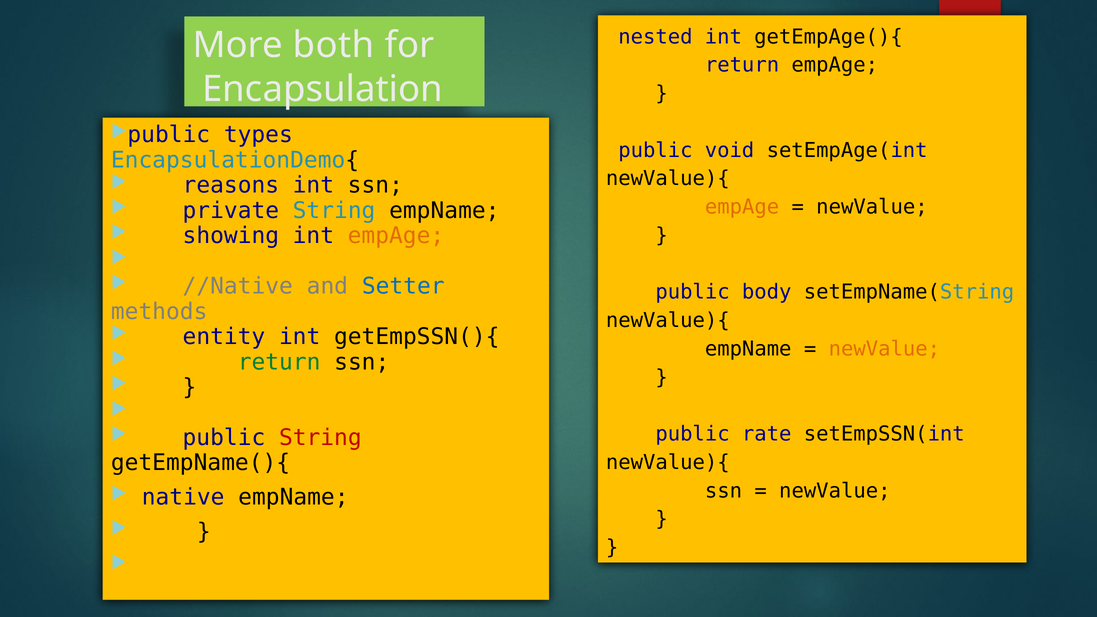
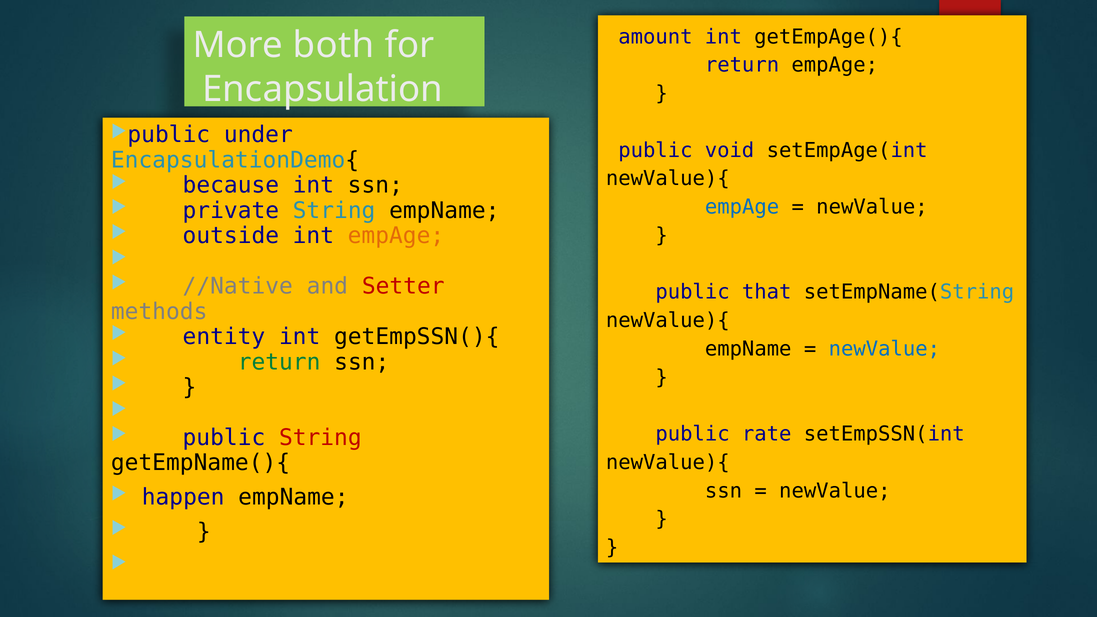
nested: nested -> amount (655, 37)
types: types -> under (258, 135)
reasons: reasons -> because (231, 185)
empAge colour: orange -> blue (742, 207)
showing: showing -> outside (231, 236)
Setter colour: blue -> red (403, 286)
body: body -> that (767, 292)
newValue colour: orange -> blue (884, 349)
native: native -> happen (183, 497)
